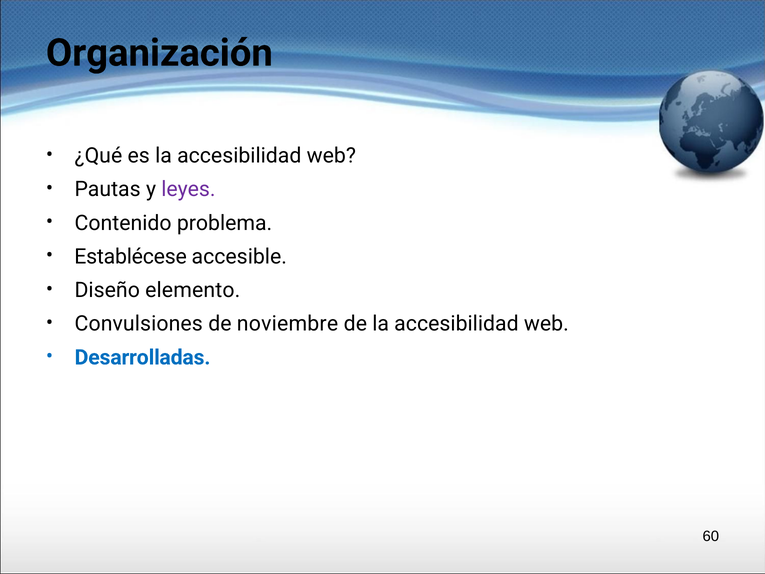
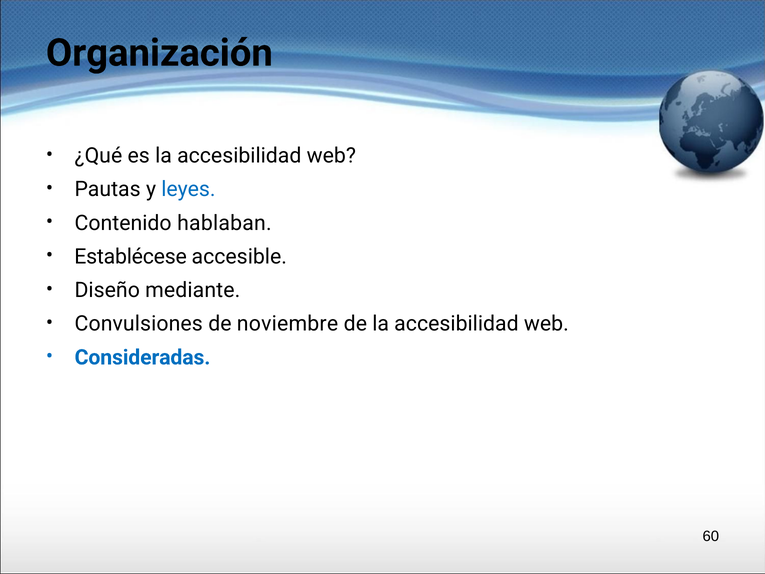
leyes colour: purple -> blue (188, 189)
problema: problema -> hablaban (224, 223)
elemento: elemento -> mediante (193, 290)
Desarrolladas: Desarrolladas -> Consideradas (143, 357)
